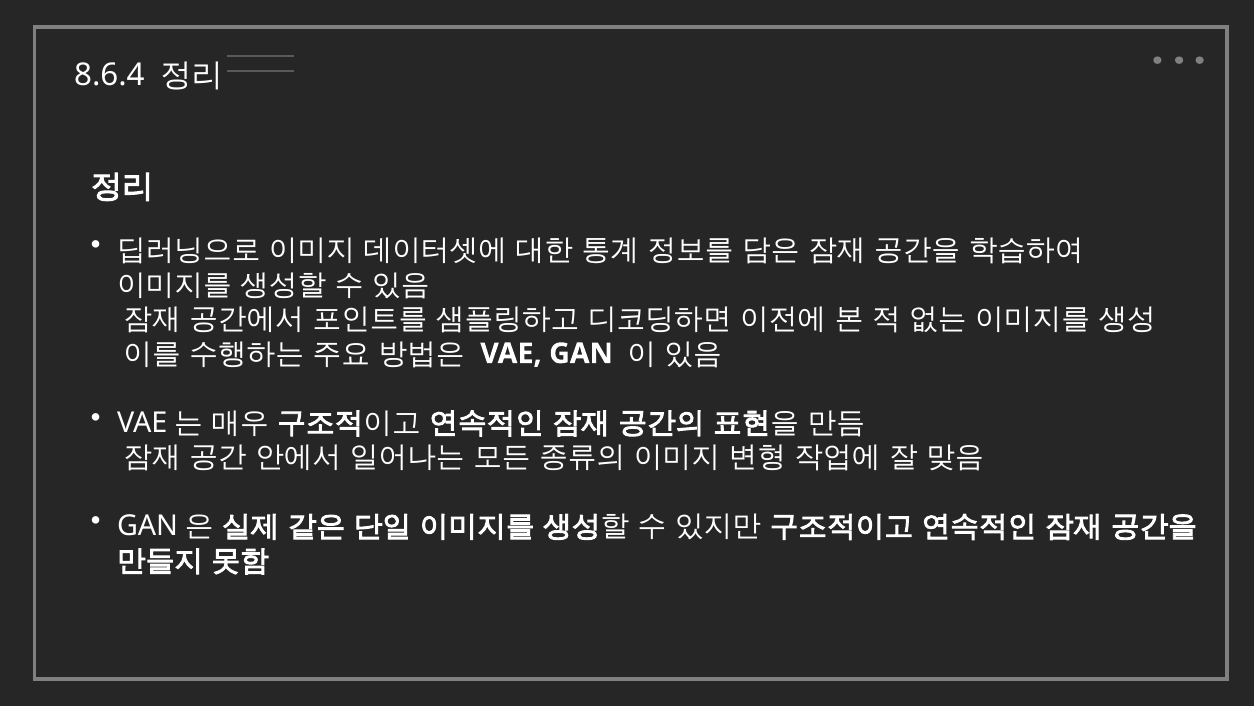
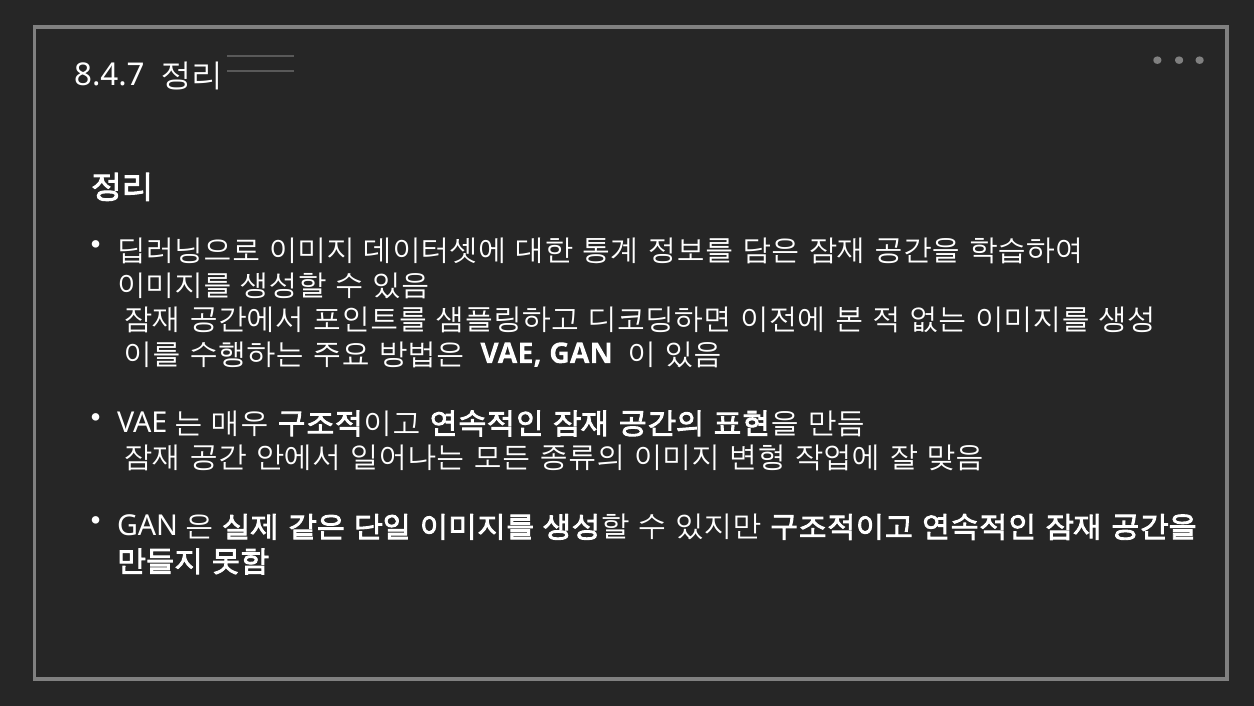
8.6.4: 8.6.4 -> 8.4.7 (109, 75)
